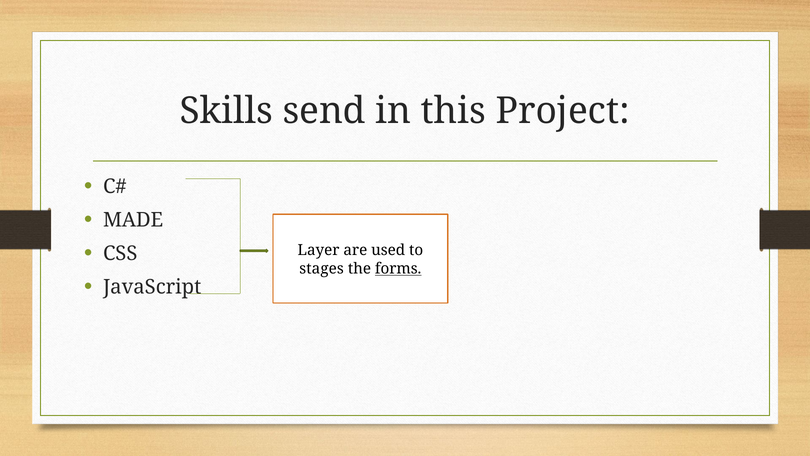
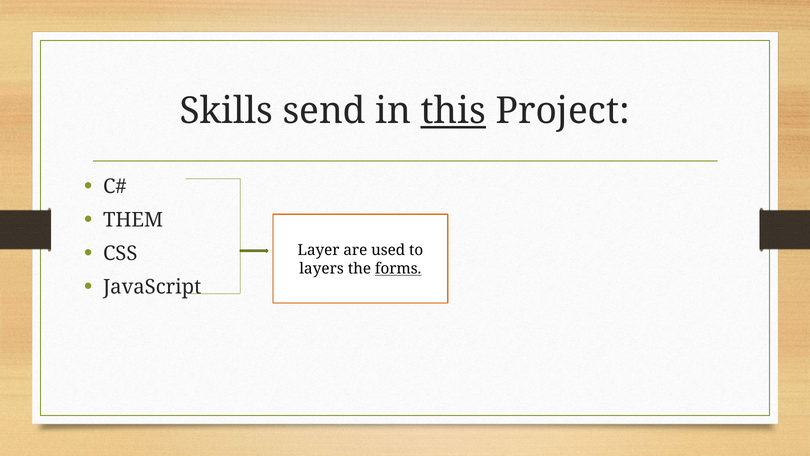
this underline: none -> present (453, 111)
MADE: MADE -> THEM (133, 220)
stages: stages -> layers (322, 268)
